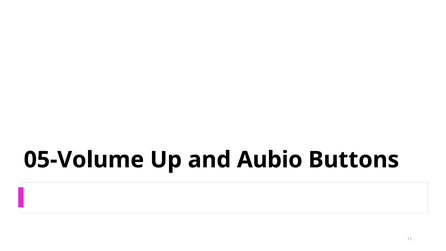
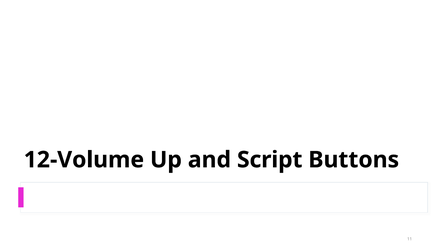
05-Volume: 05-Volume -> 12-Volume (84, 160)
Aubio: Aubio -> Script (270, 160)
